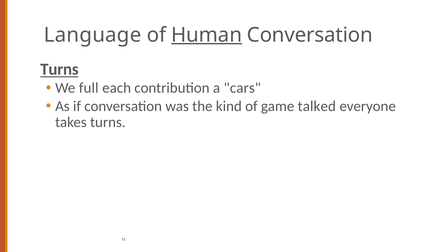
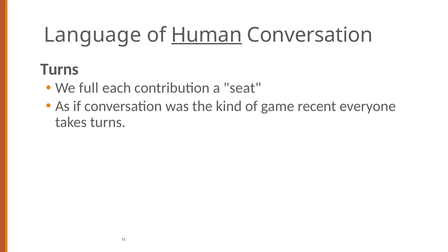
Turns underline: present -> none (59, 69)
cars: cars -> seat (242, 88)
talked: talked -> recent (317, 106)
